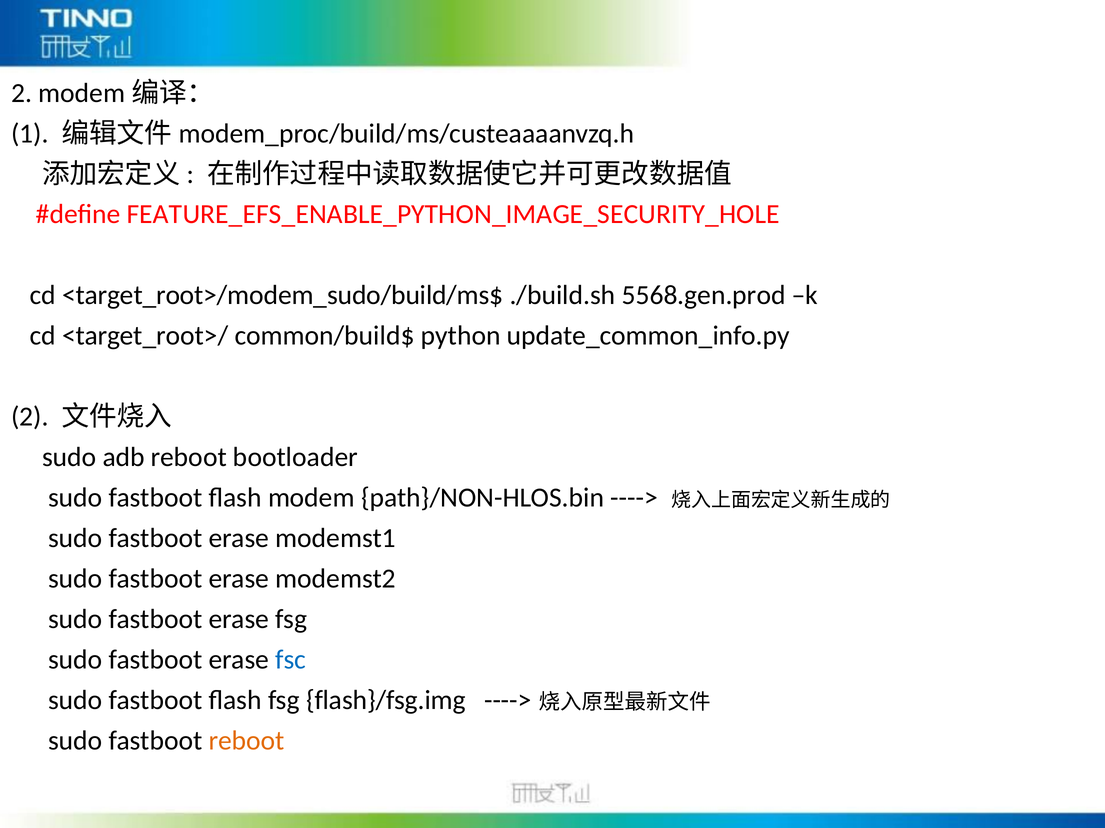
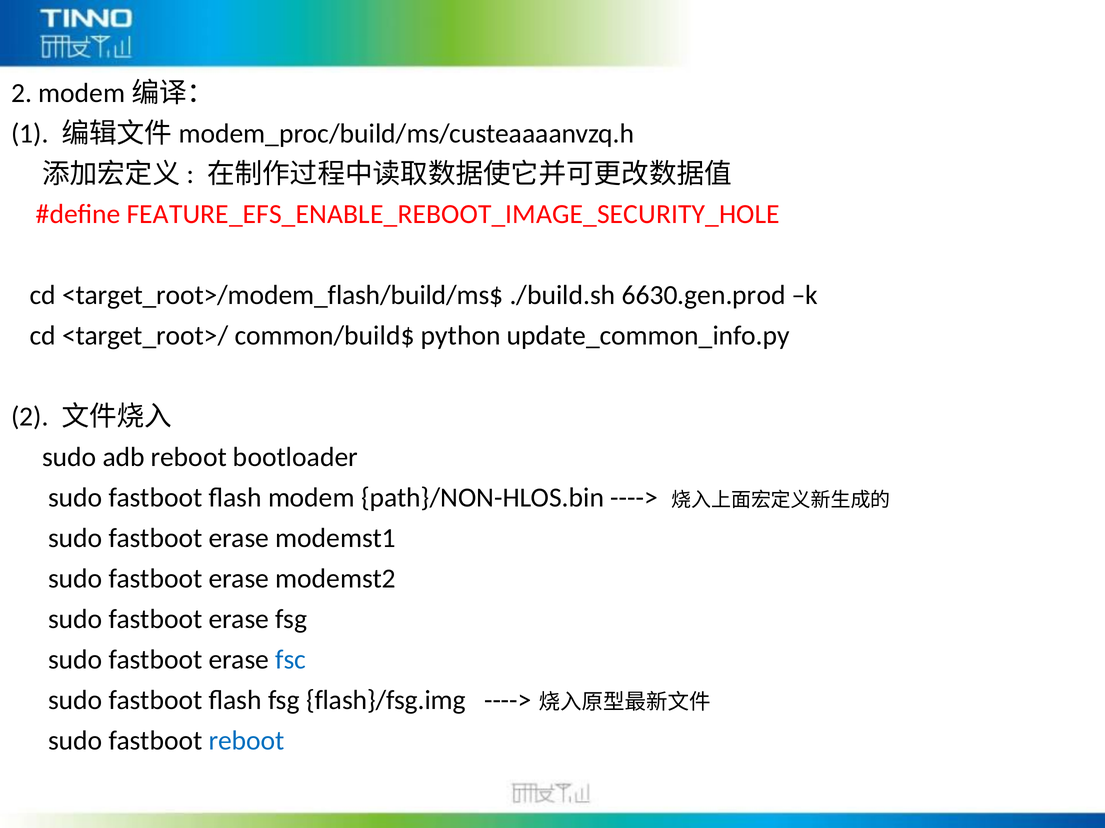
FEATURE_EFS_ENABLE_PYTHON_IMAGE_SECURITY_HOLE: FEATURE_EFS_ENABLE_PYTHON_IMAGE_SECURITY_HOLE -> FEATURE_EFS_ENABLE_REBOOT_IMAGE_SECURITY_HOLE (453, 215)
<target_root>/modem_sudo/build/ms$: <target_root>/modem_sudo/build/ms$ -> <target_root>/modem_flash/build/ms$ (283, 296)
5568.gen.prod: 5568.gen.prod -> 6630.gen.prod (704, 296)
reboot colour: orange -> blue (247, 741)
